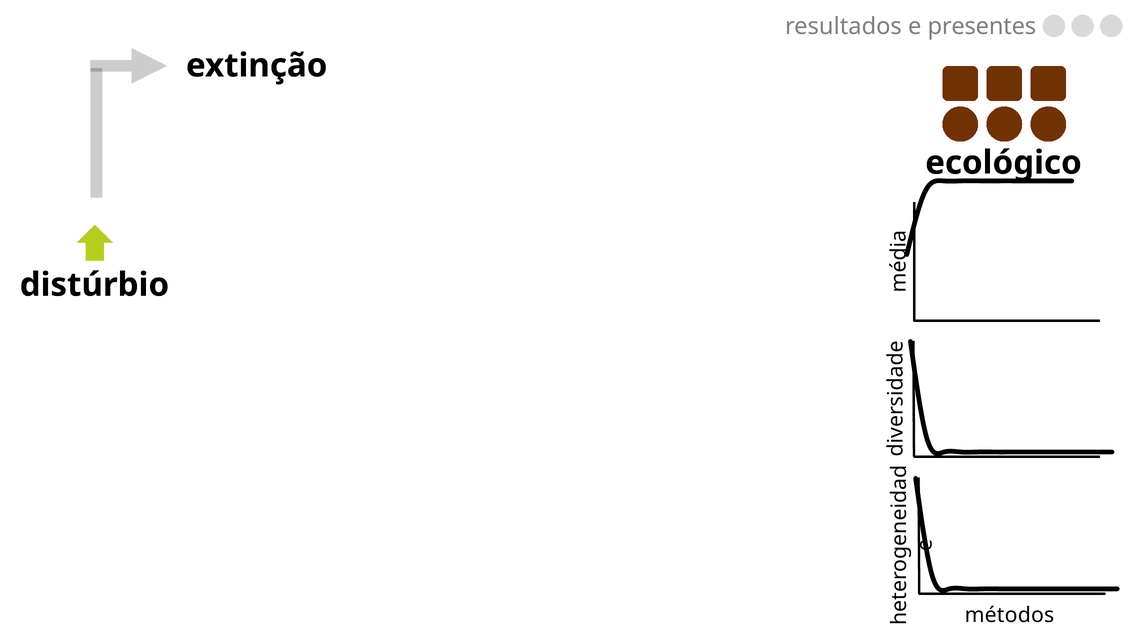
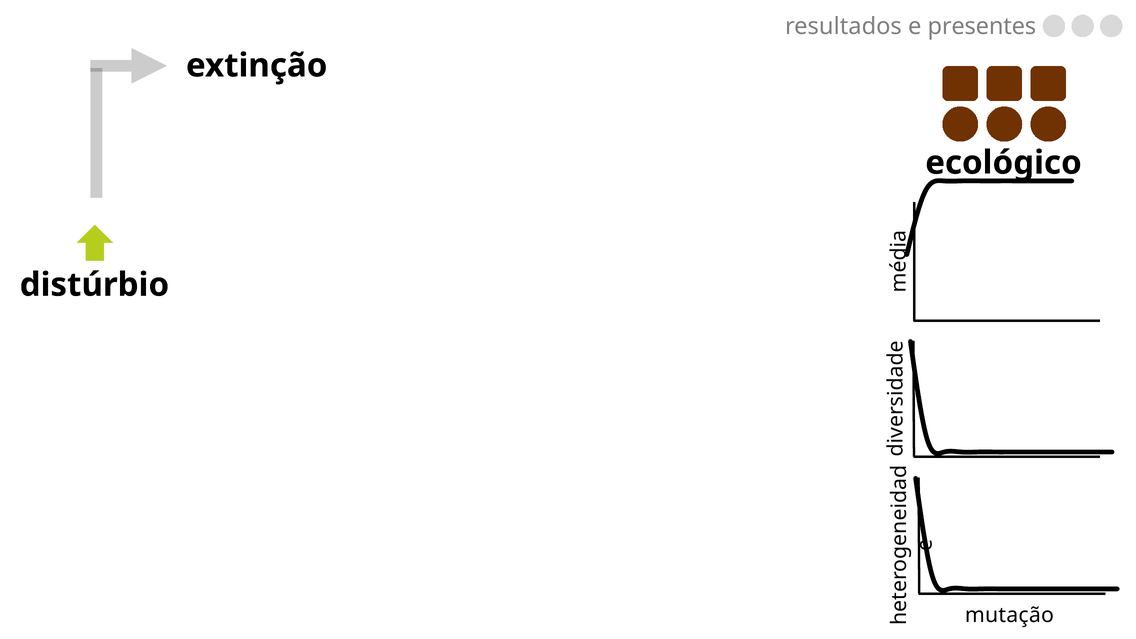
métodos: métodos -> mutação (1009, 615)
